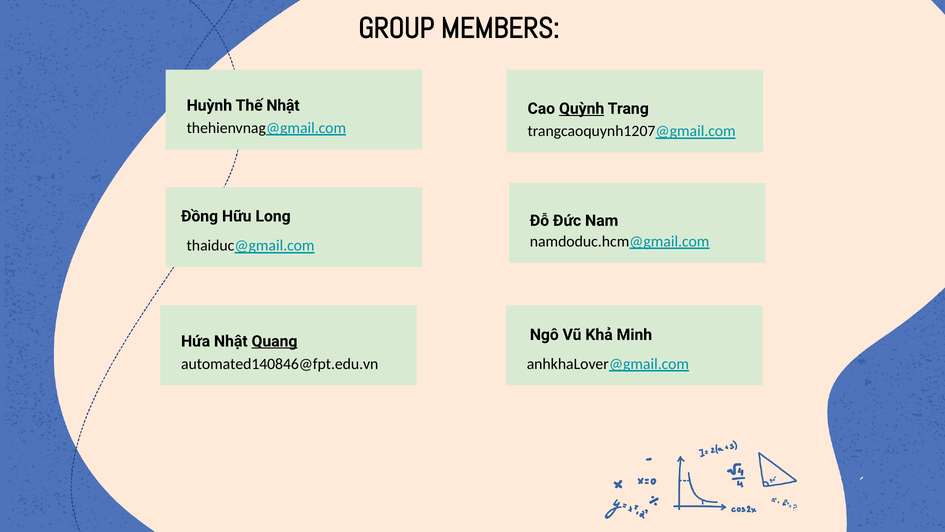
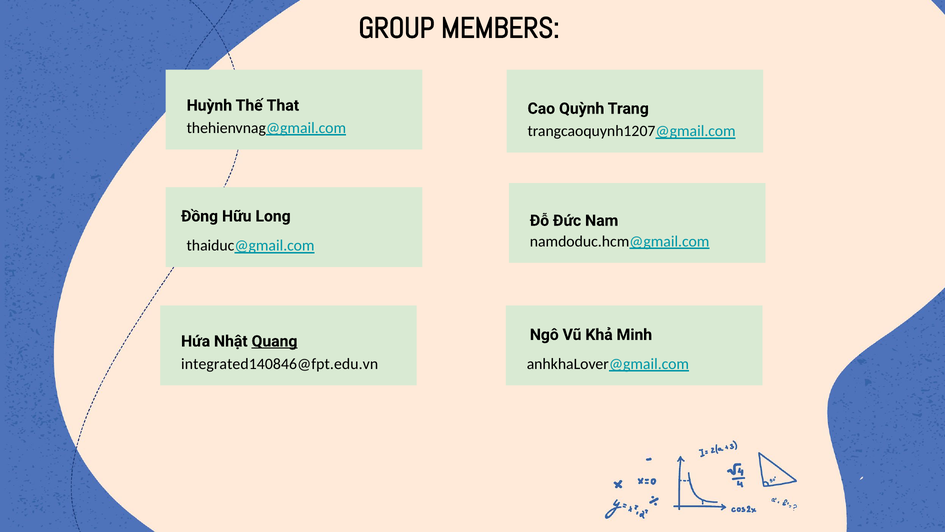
Thế Nhật: Nhật -> That (283, 105)
Quỳnh underline: present -> none (582, 109)
automated140846@fpt.edu.vn: automated140846@fpt.edu.vn -> integrated140846@fpt.edu.vn (280, 364)
